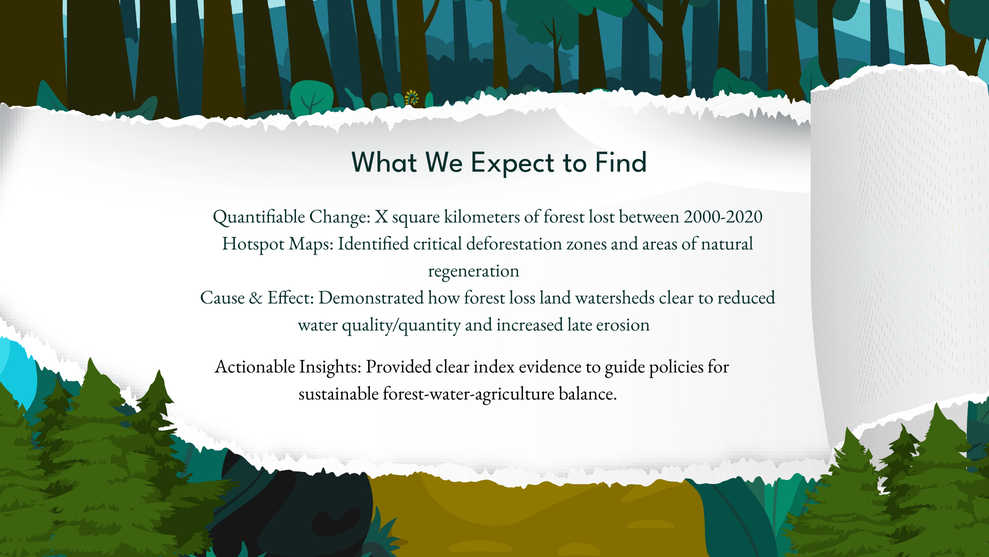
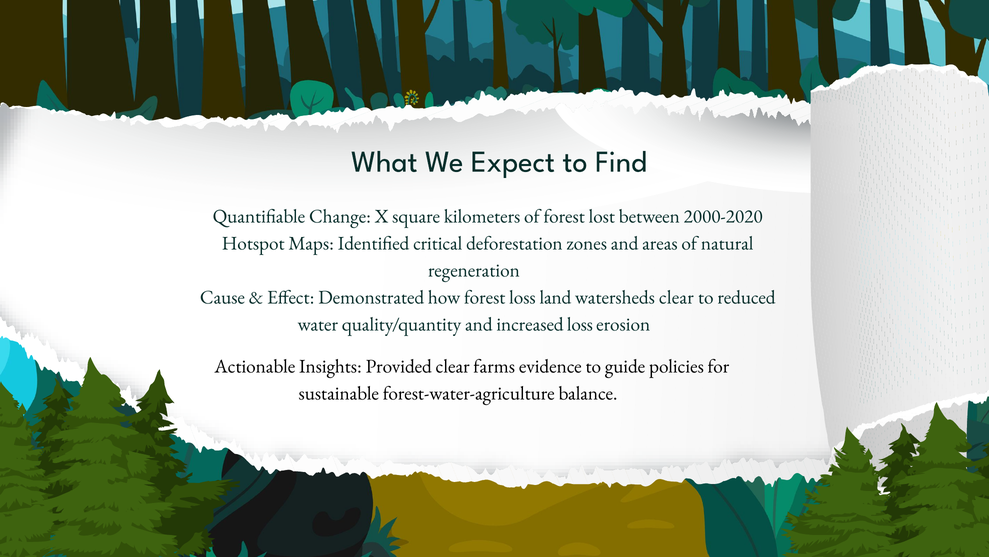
increased late: late -> loss (580, 324)
index: index -> farms (494, 366)
